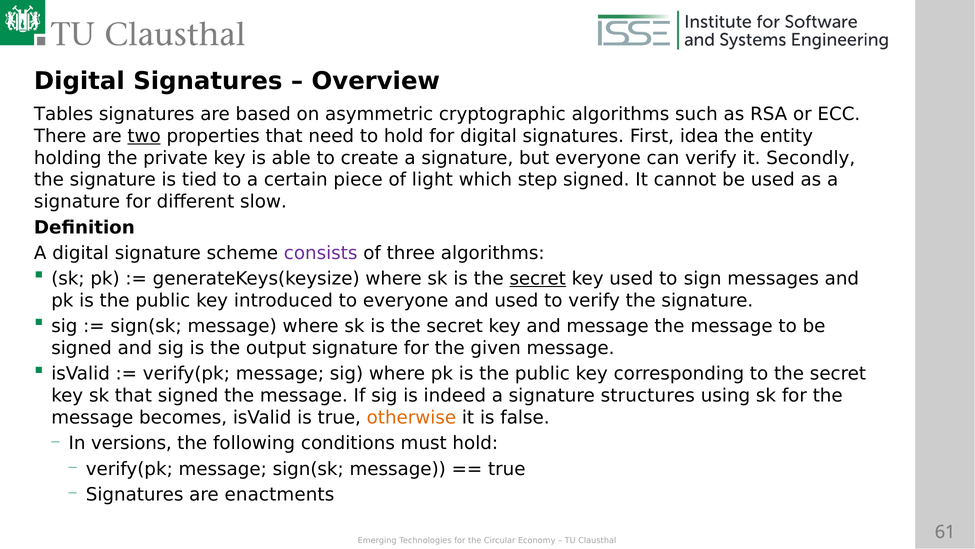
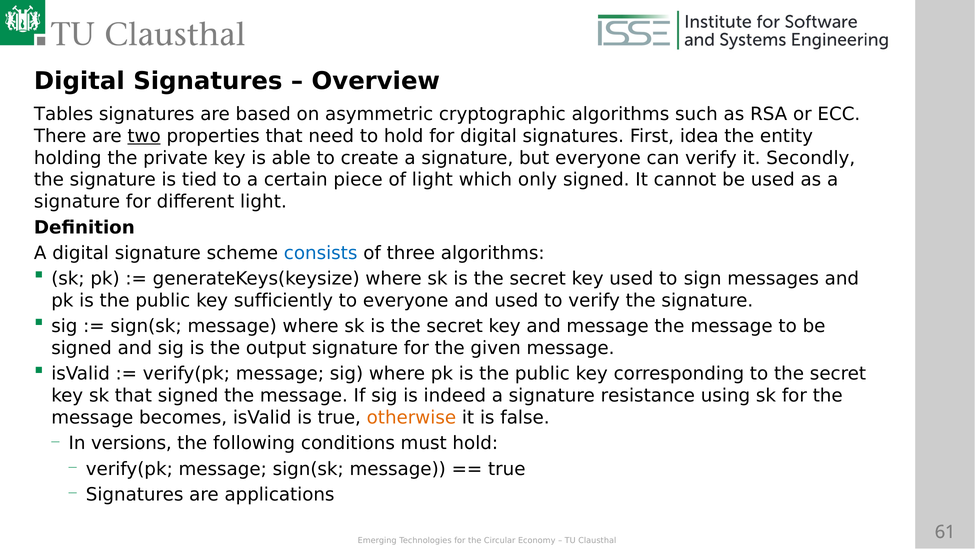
step: step -> only (537, 180)
different slow: slow -> light (263, 202)
consists colour: purple -> blue (321, 253)
secret underline: present -> none (538, 278)
introduced: introduced -> sufficiently (283, 300)
structures: structures -> resistance (648, 395)
enactments: enactments -> applications (279, 494)
